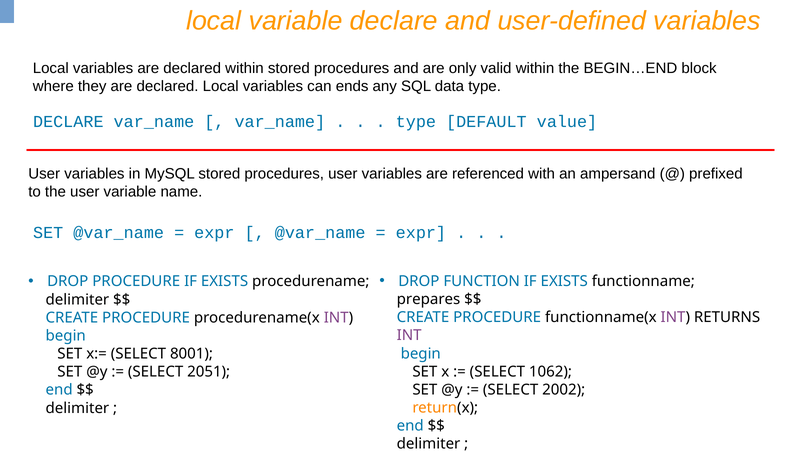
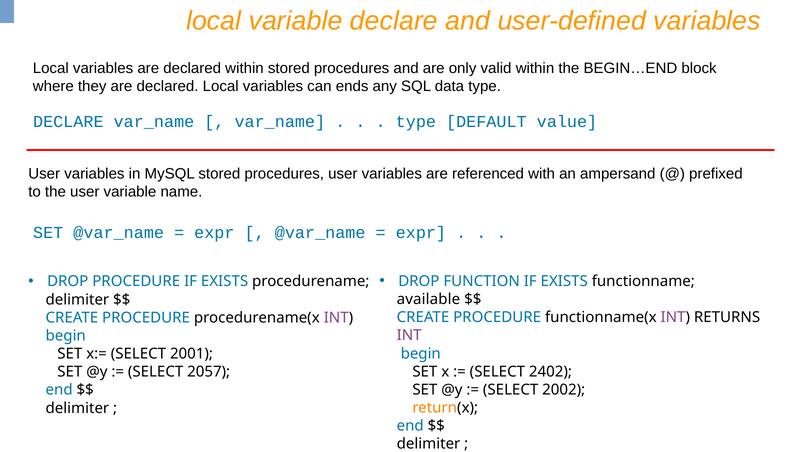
prepares: prepares -> available (428, 299)
8001: 8001 -> 2001 (191, 354)
1062: 1062 -> 2402 (550, 372)
2051: 2051 -> 2057 (209, 372)
